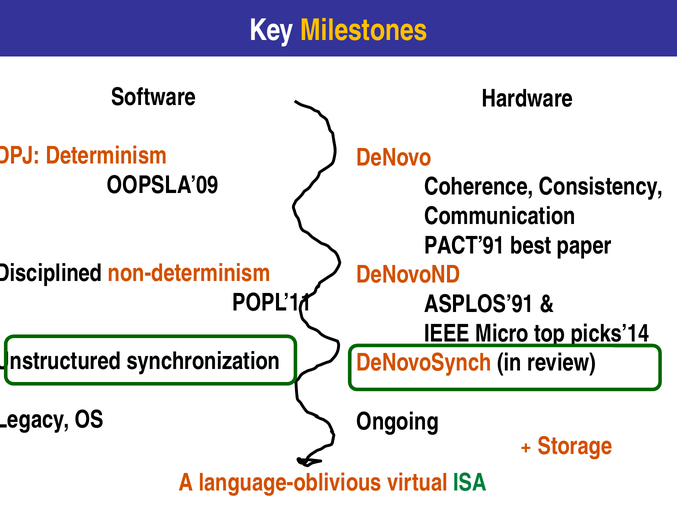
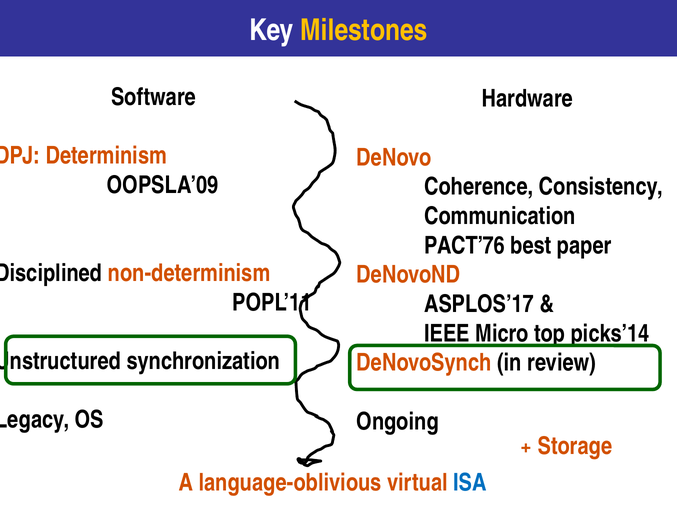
PACT’91: PACT’91 -> PACT’76 (465, 245)
ASPLOS’91: ASPLOS’91 -> ASPLOS’17 (479, 304)
ISA colour: green -> blue (470, 482)
